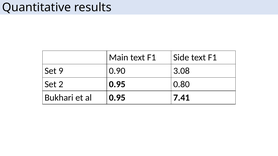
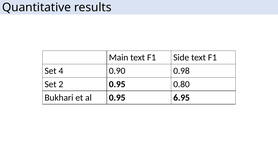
9: 9 -> 4 (61, 71)
3.08: 3.08 -> 0.98 (181, 71)
7.41: 7.41 -> 6.95 (182, 98)
